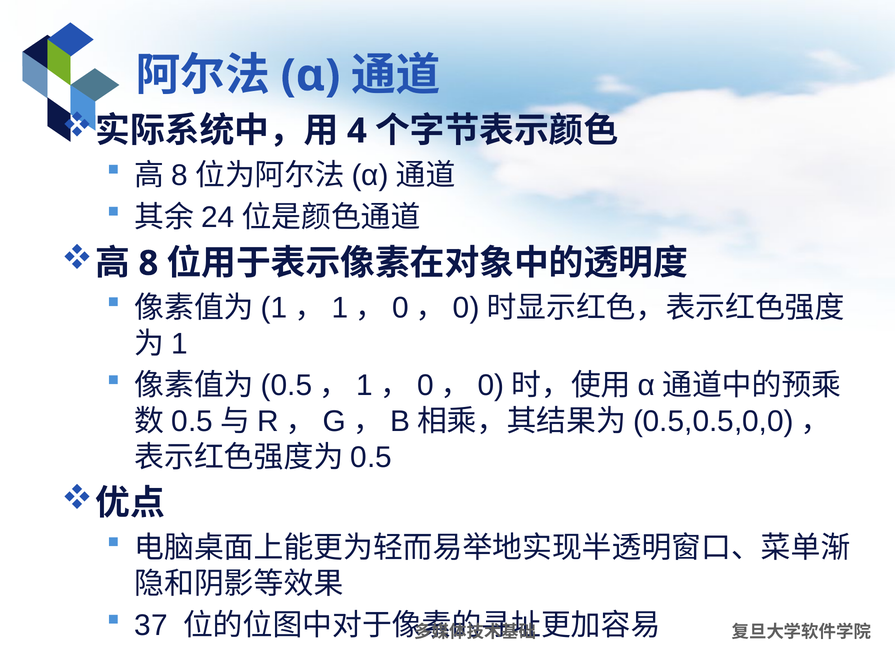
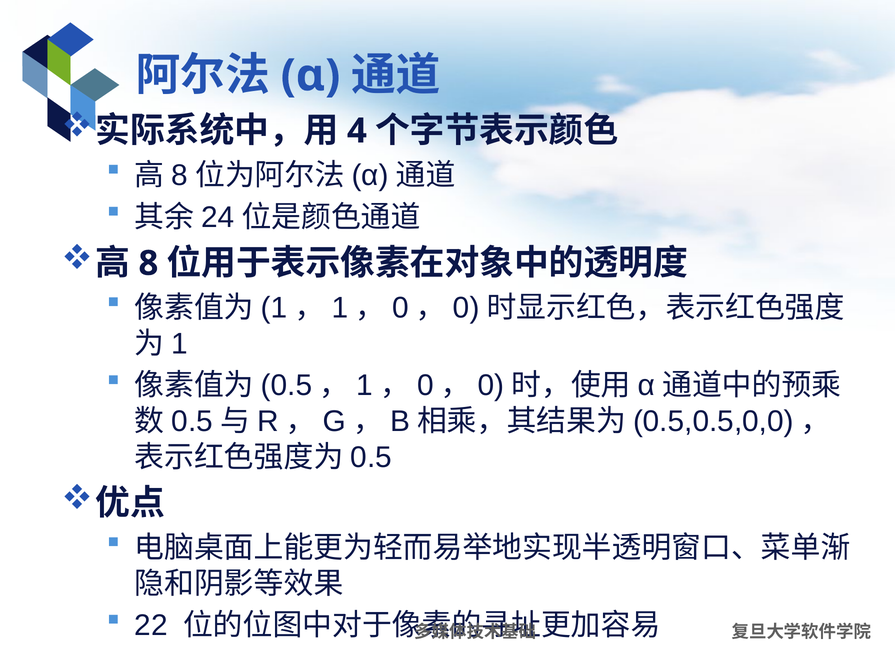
37: 37 -> 22 (151, 625)
